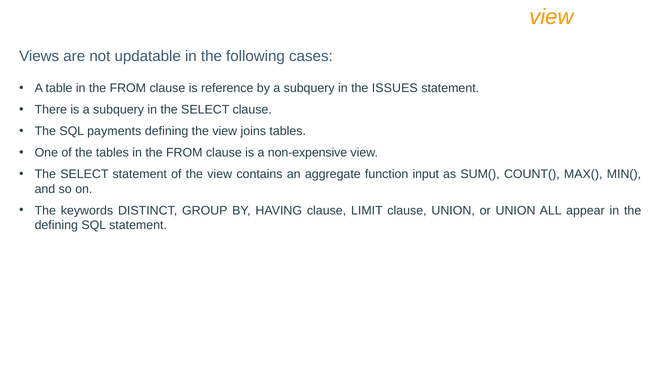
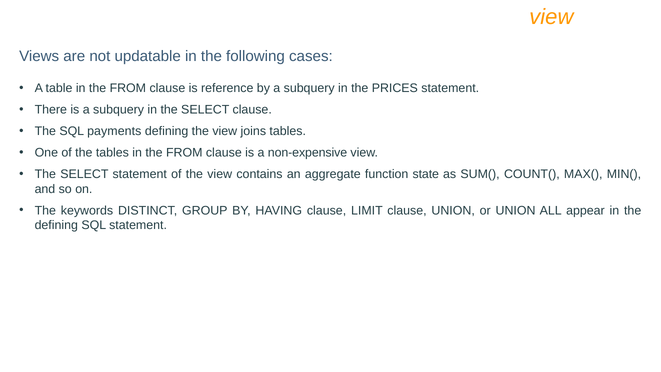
ISSUES: ISSUES -> PRICES (395, 88)
input: input -> state (426, 174)
